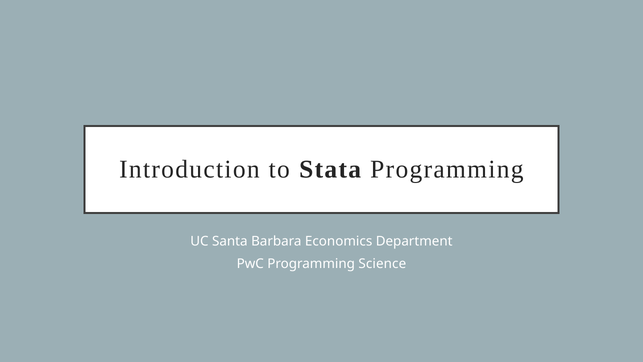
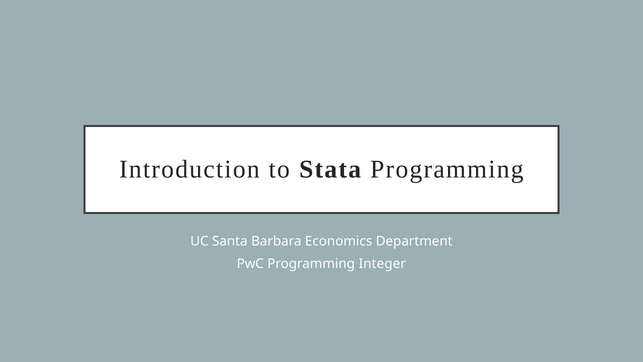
Science: Science -> Integer (382, 264)
